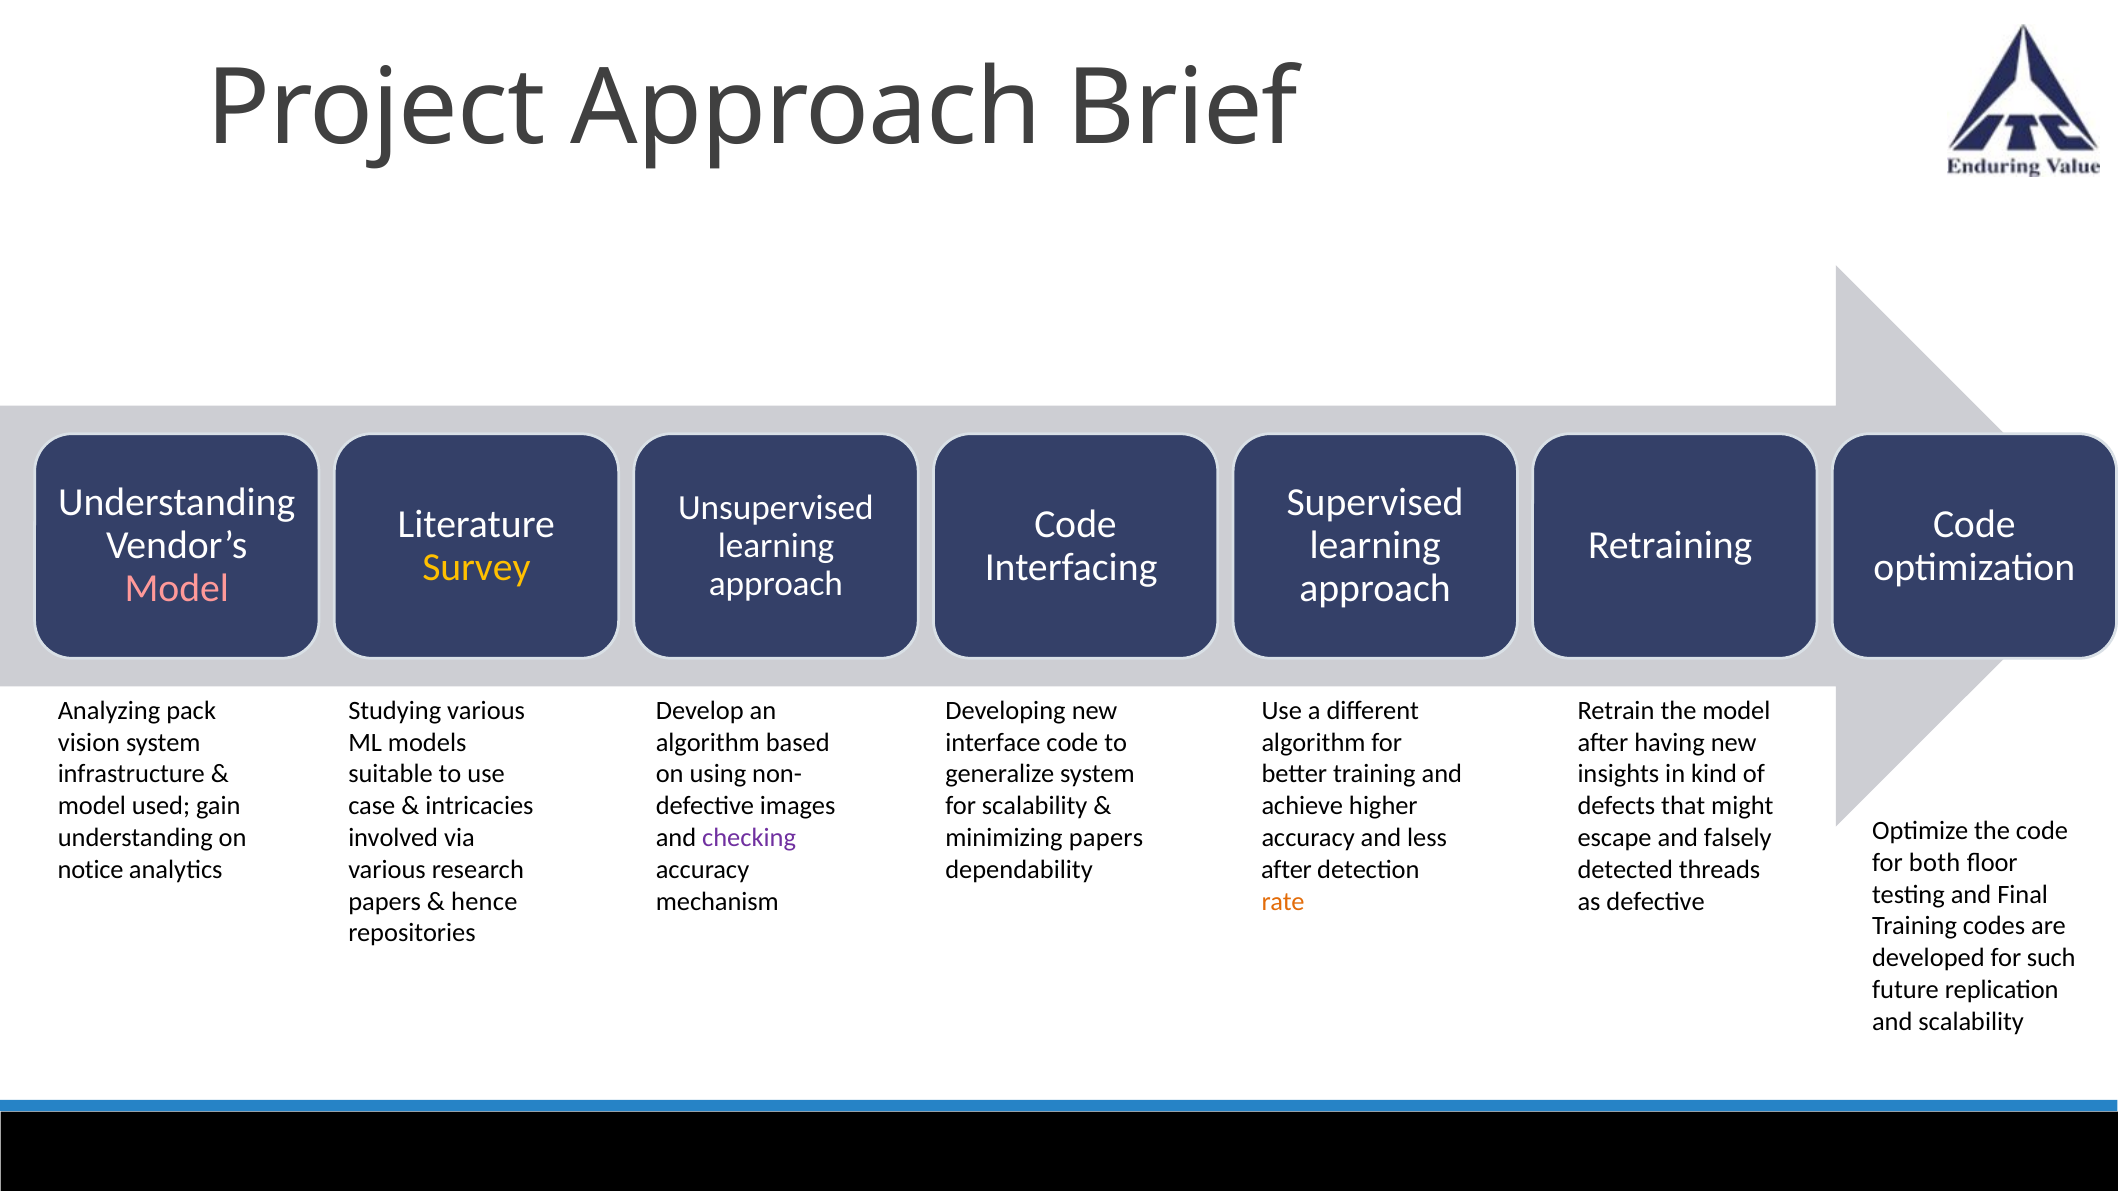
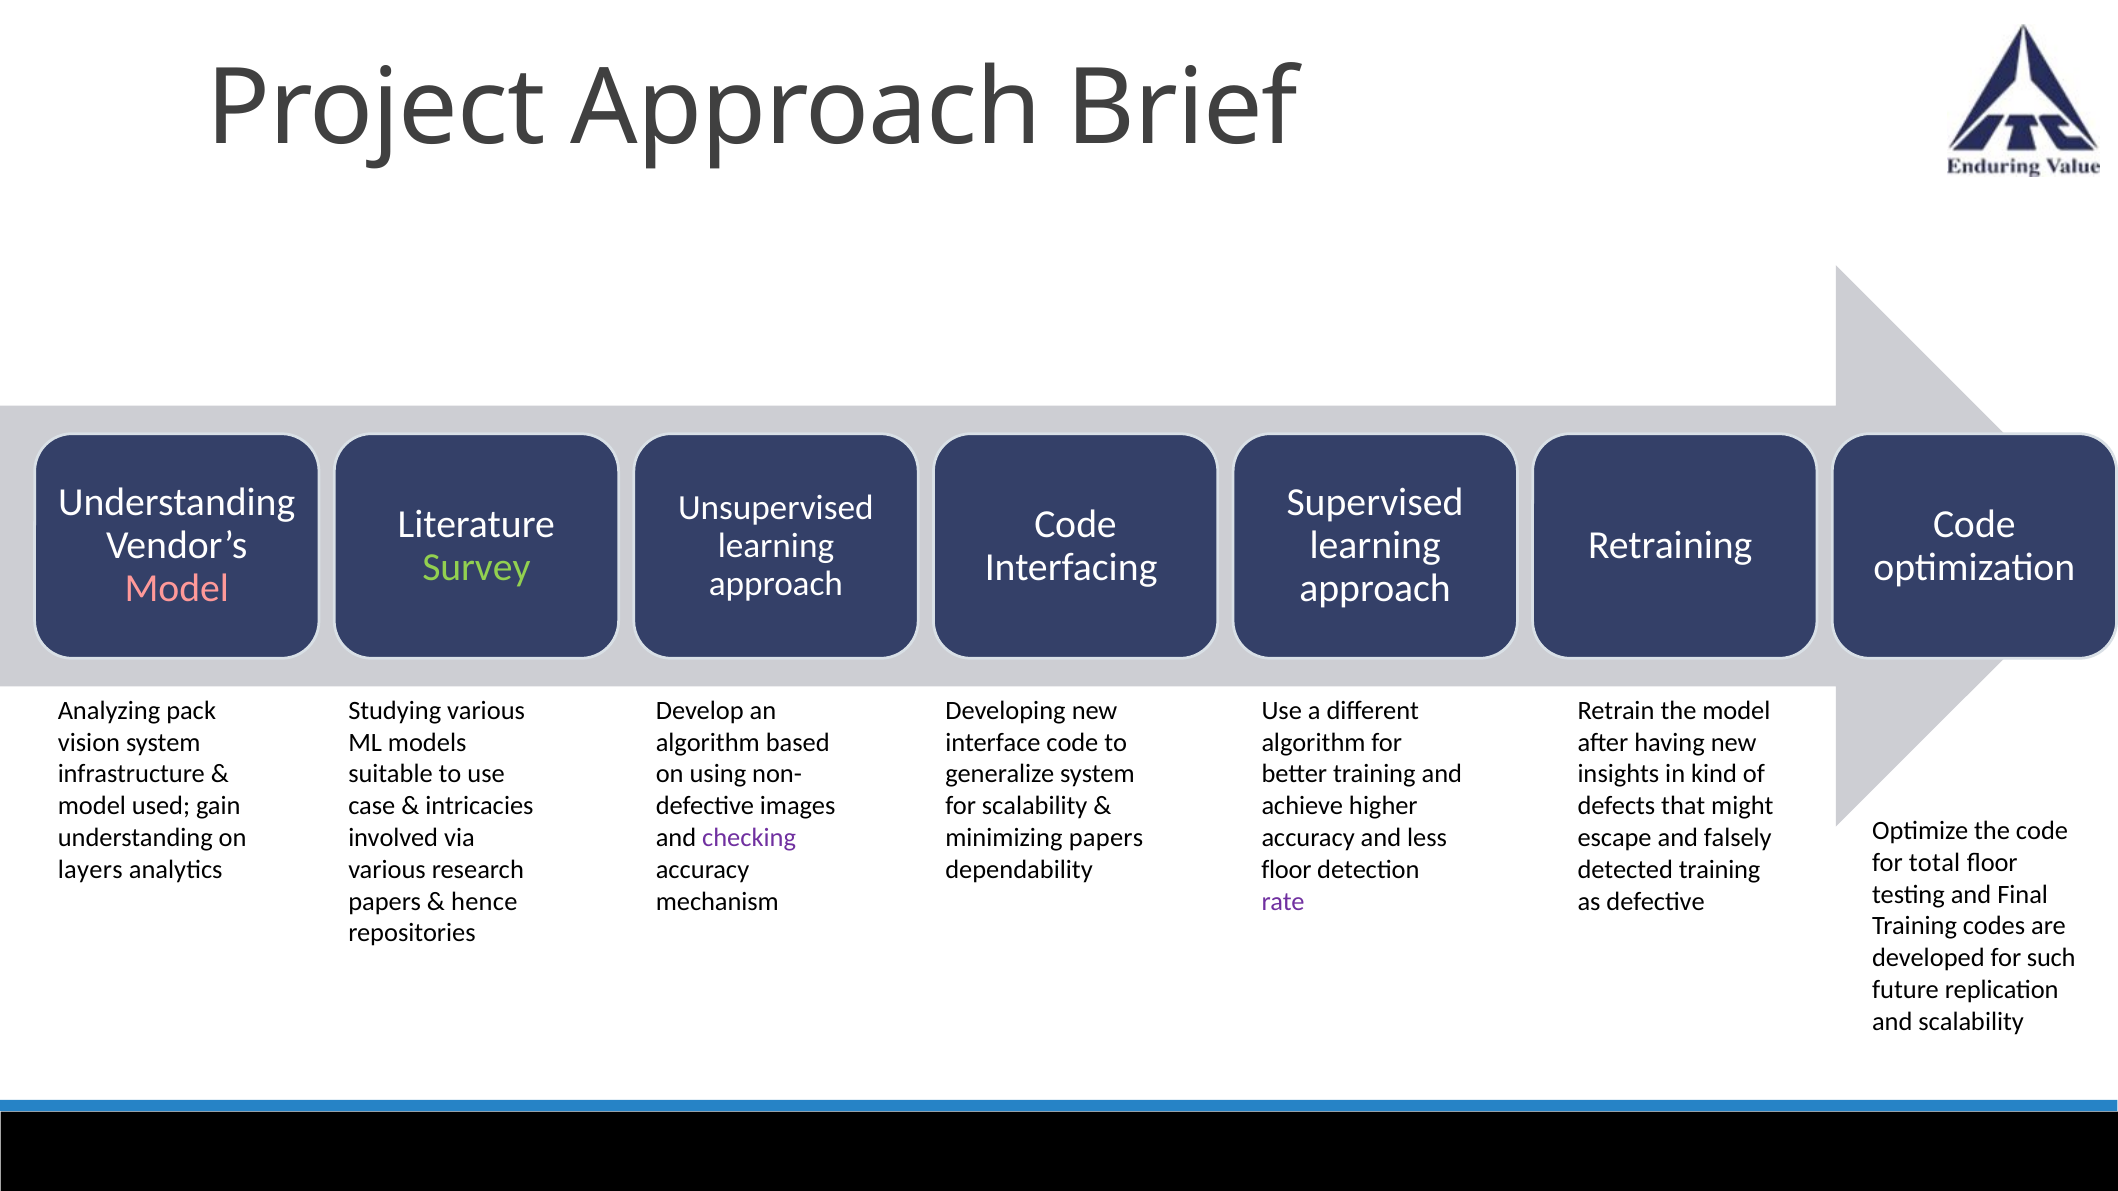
Survey colour: yellow -> light green (476, 567)
both: both -> total (1935, 863)
notice: notice -> layers (90, 870)
after: after -> floor (1286, 870)
detected threads: threads -> training (1720, 870)
rate colour: orange -> purple (1283, 902)
